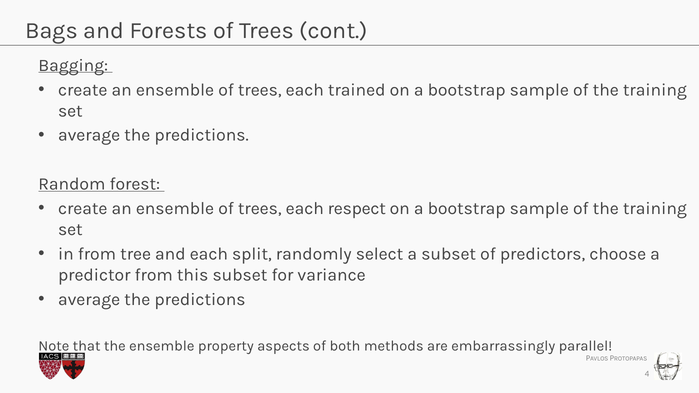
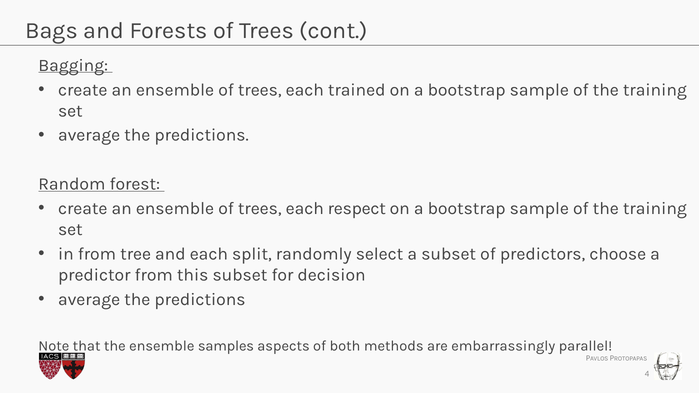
variance: variance -> decision (332, 275)
property: property -> samples (226, 346)
